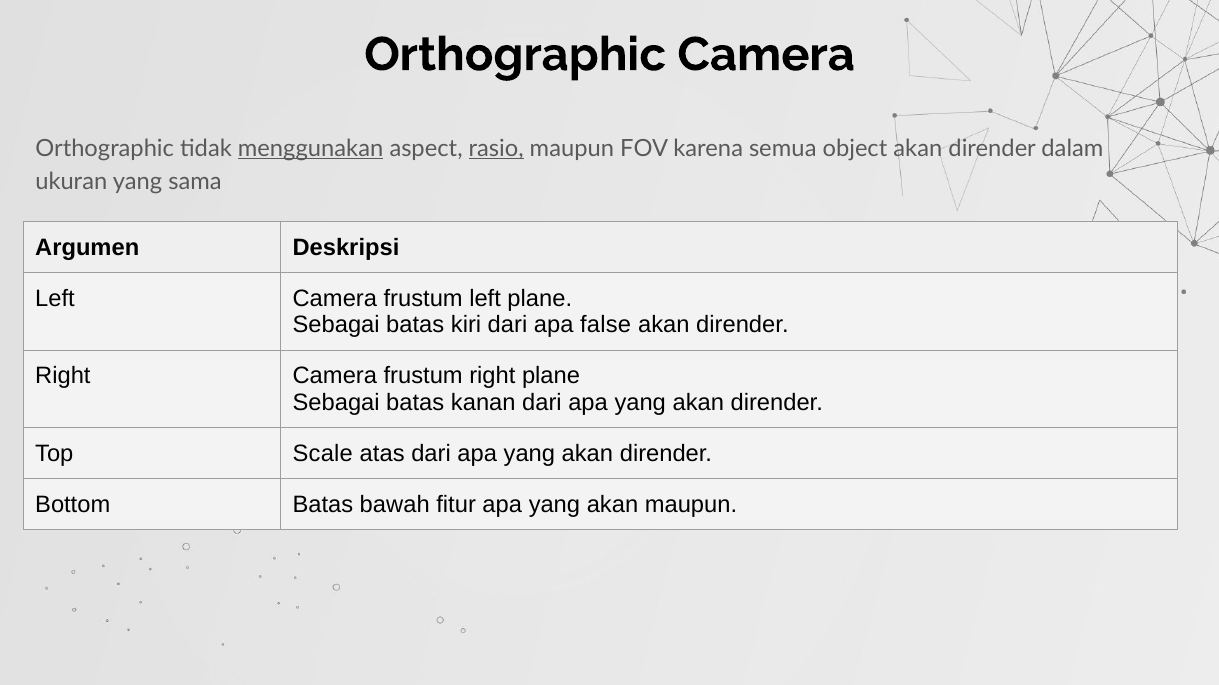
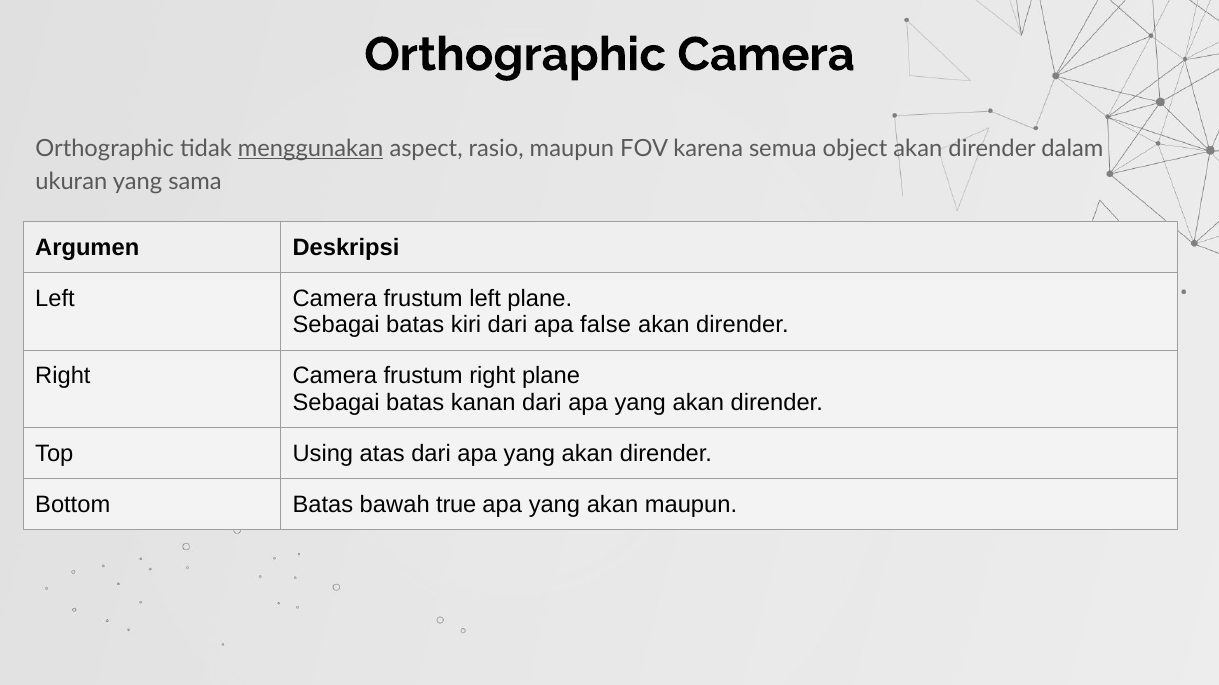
rasio underline: present -> none (496, 149)
Scale: Scale -> Using (323, 454)
fitur: fitur -> true (456, 505)
